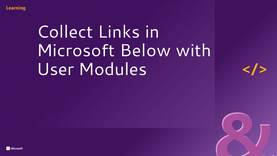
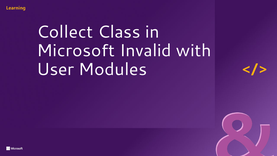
Links: Links -> Class (119, 32)
Below: Below -> Invalid (145, 51)
